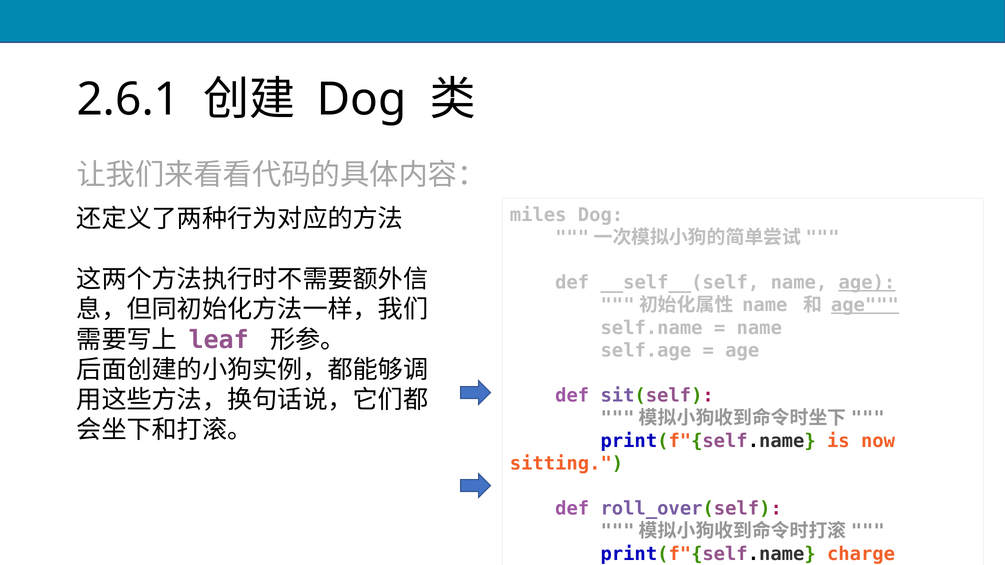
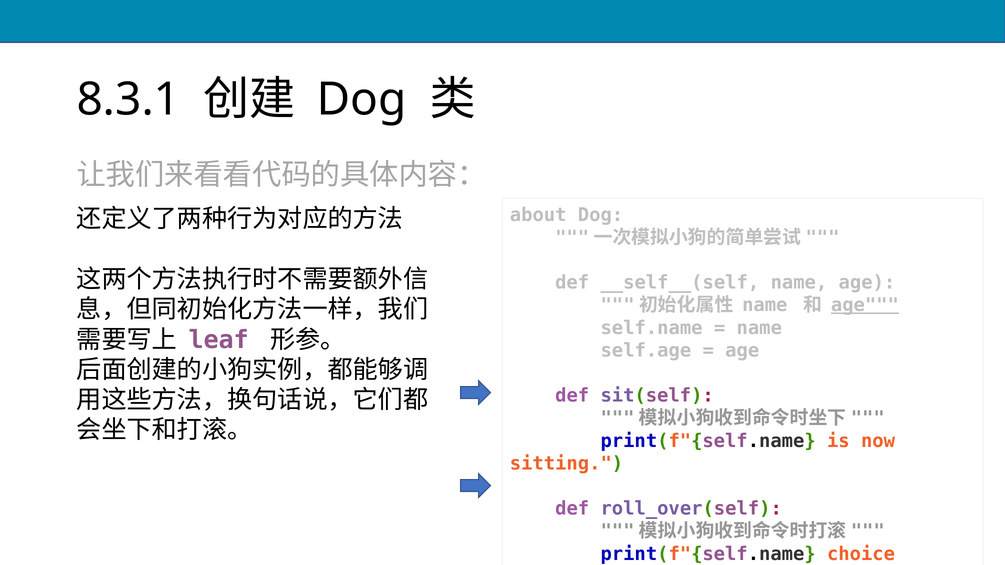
2.6.1: 2.6.1 -> 8.3.1 (128, 100)
miles: miles -> about (538, 215)
age underline: present -> none (867, 283)
charge: charge -> choice (861, 554)
